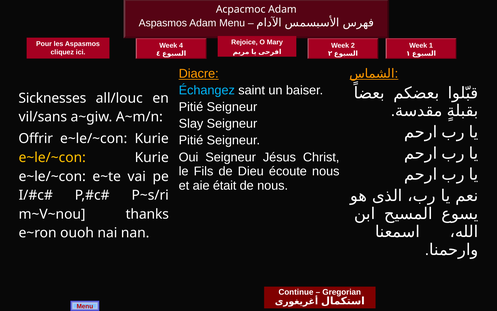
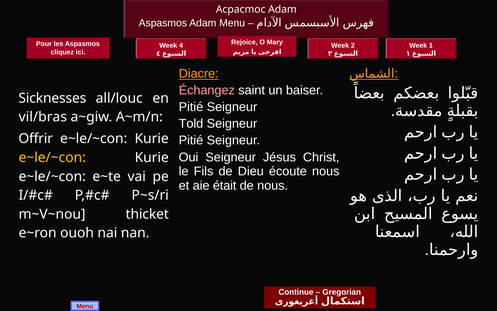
Échangez colour: light blue -> pink (207, 90)
vil/sans: vil/sans -> vil/bras (43, 117)
Slay: Slay -> Told (191, 124)
thanks: thanks -> thicket (147, 214)
